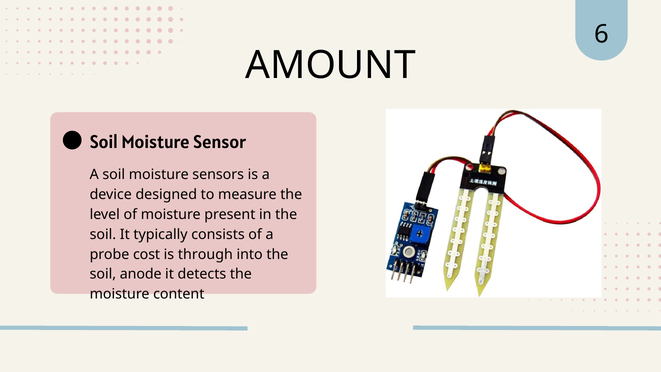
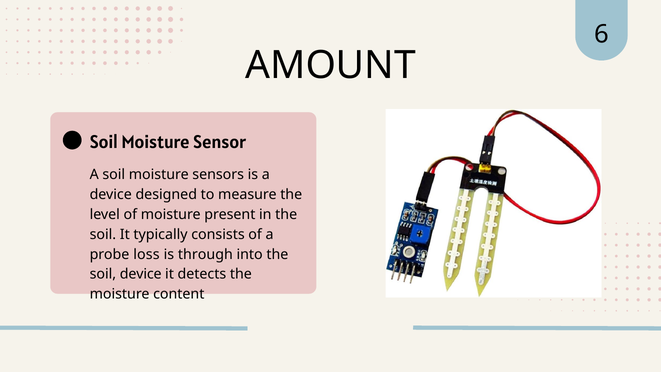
cost: cost -> loss (146, 254)
soil anode: anode -> device (141, 274)
